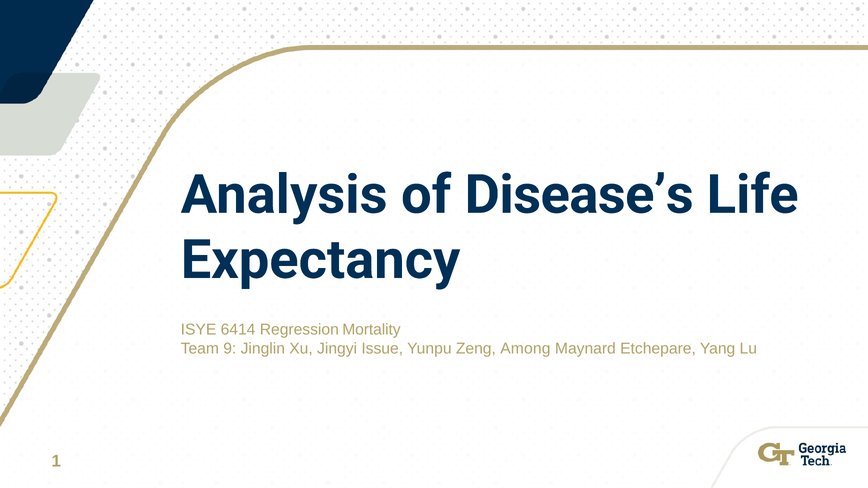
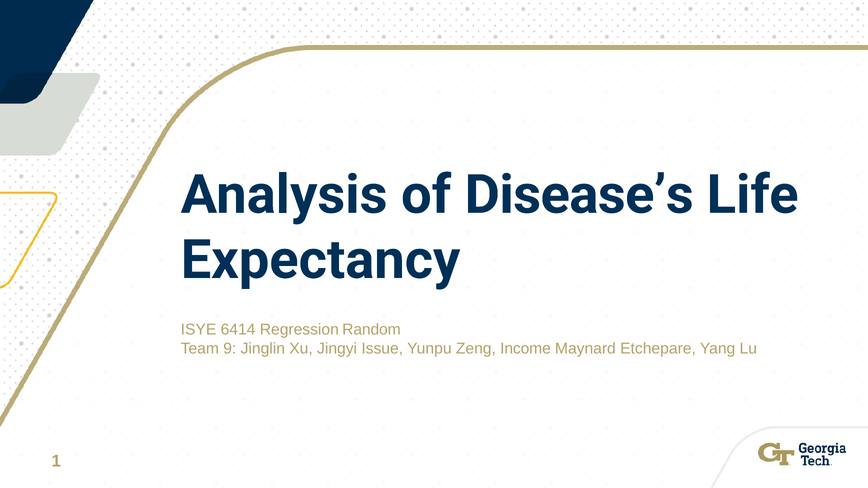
Mortality: Mortality -> Random (371, 330)
Among: Among -> Income (526, 349)
